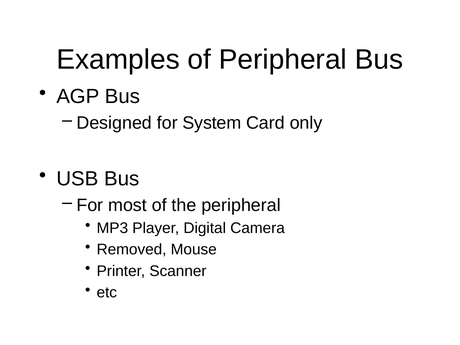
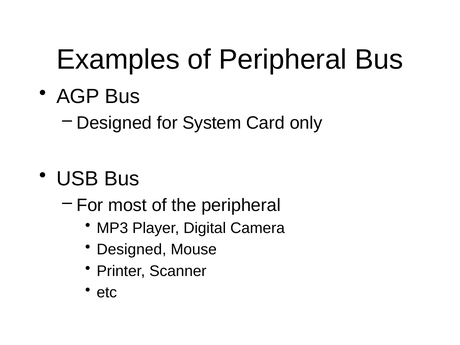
Removed: Removed -> Designed (131, 250)
